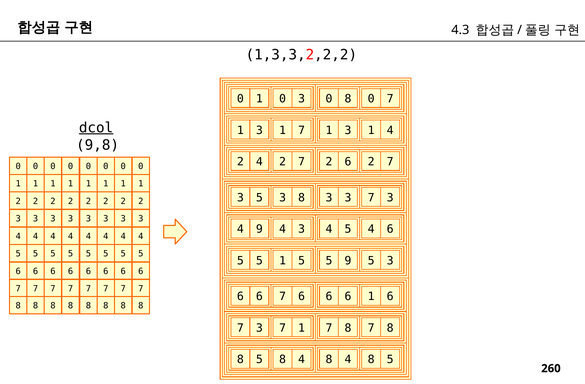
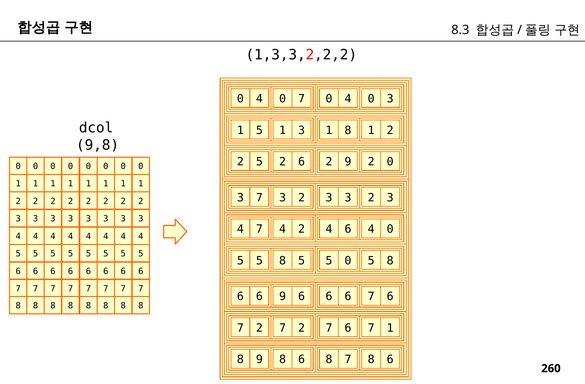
4.3: 4.3 -> 8.3 (460, 30)
1: 1 -> 4 (259, 99)
0 3: 3 -> 7 (302, 99)
8: 8 -> 4 (348, 99)
7: 7 -> 3 (390, 99)
dcol underline: present -> none (96, 128)
3: 3 -> 5 (259, 130)
7: 7 -> 3 (302, 130)
3: 3 -> 8 (348, 130)
1 4: 4 -> 2 (390, 130)
4: 4 -> 5 (259, 162)
7: 7 -> 6 (302, 162)
2 6: 6 -> 9 (348, 162)
7: 7 -> 0 (390, 162)
5: 5 -> 7 (259, 198)
8: 8 -> 2 (302, 198)
3 3 7: 7 -> 2 (371, 198)
4 9: 9 -> 7 (259, 229)
4 3: 3 -> 2 (302, 229)
5: 5 -> 6 (348, 229)
6: 6 -> 0 (390, 229)
5 5 1: 1 -> 8 (283, 261)
5 9: 9 -> 0 (348, 261)
3: 3 -> 8 (390, 261)
6 6 7: 7 -> 9 (283, 297)
6 6 1: 1 -> 7 (371, 297)
3: 3 -> 2 (259, 328)
1: 1 -> 2 (302, 328)
8: 8 -> 6 (348, 328)
8: 8 -> 1 (390, 328)
5: 5 -> 9 (259, 360)
4: 4 -> 6 (302, 360)
4: 4 -> 7 (348, 360)
5: 5 -> 6 (390, 360)
